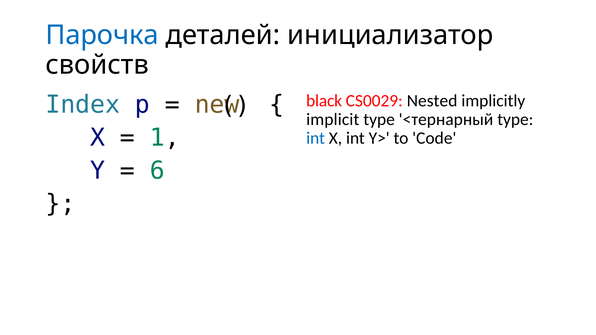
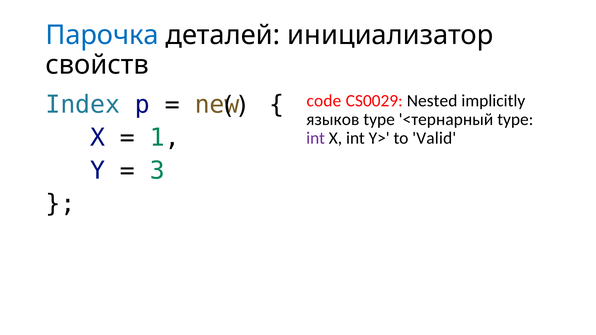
black: black -> code (324, 101)
implicit: implicit -> языков (333, 120)
int colour: blue -> purple (316, 138)
Code: Code -> Valid (434, 138)
6: 6 -> 3 (157, 171)
